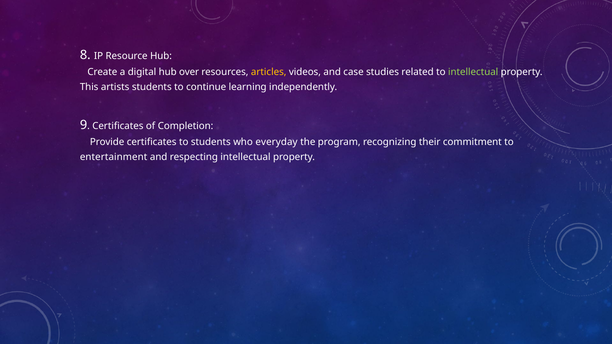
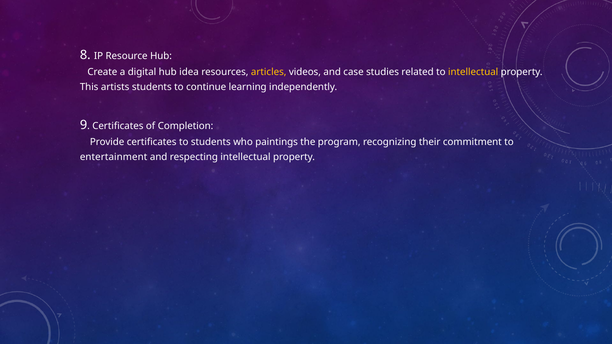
over: over -> idea (189, 72)
intellectual colour: light green -> yellow (473, 72)
everyday: everyday -> paintings (277, 142)
